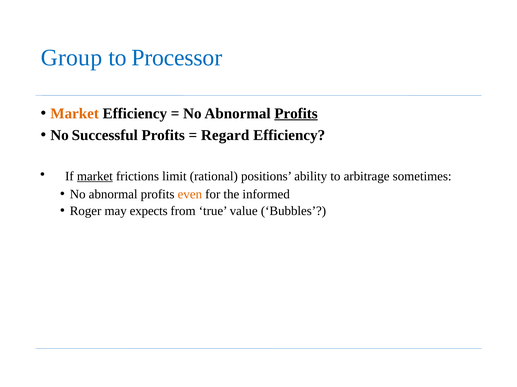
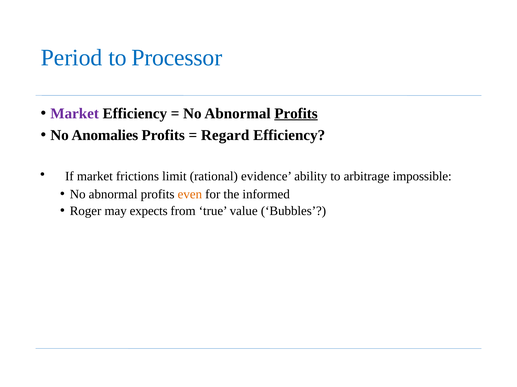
Group: Group -> Period (72, 58)
Market colour: orange -> purple (75, 114)
Successful: Successful -> Anomalies (105, 135)
market underline: present -> none (95, 176)
positions: positions -> evidence (266, 176)
sometimes: sometimes -> impossible (422, 176)
